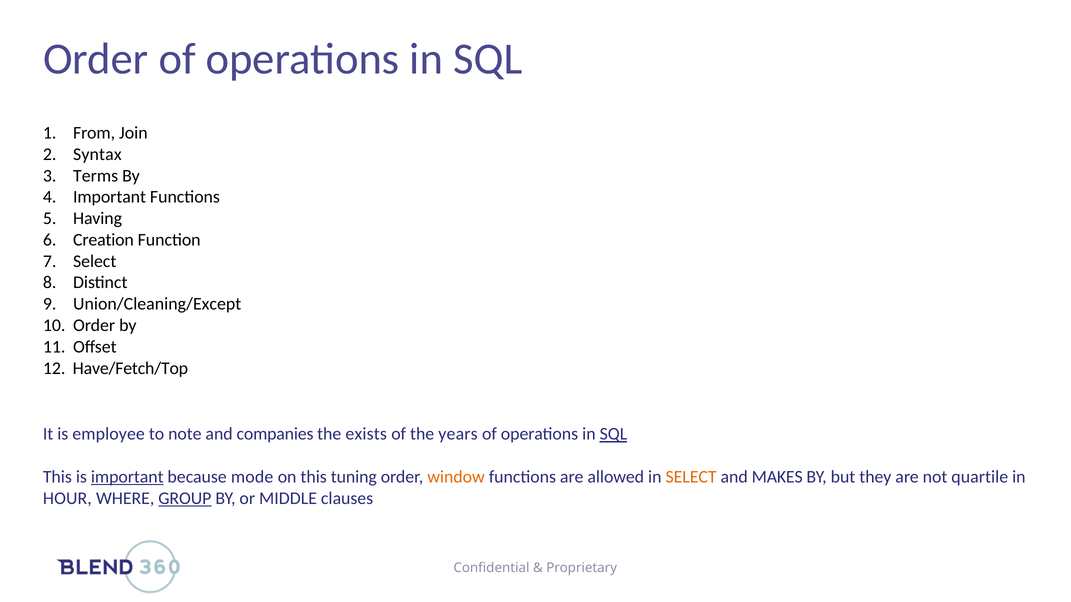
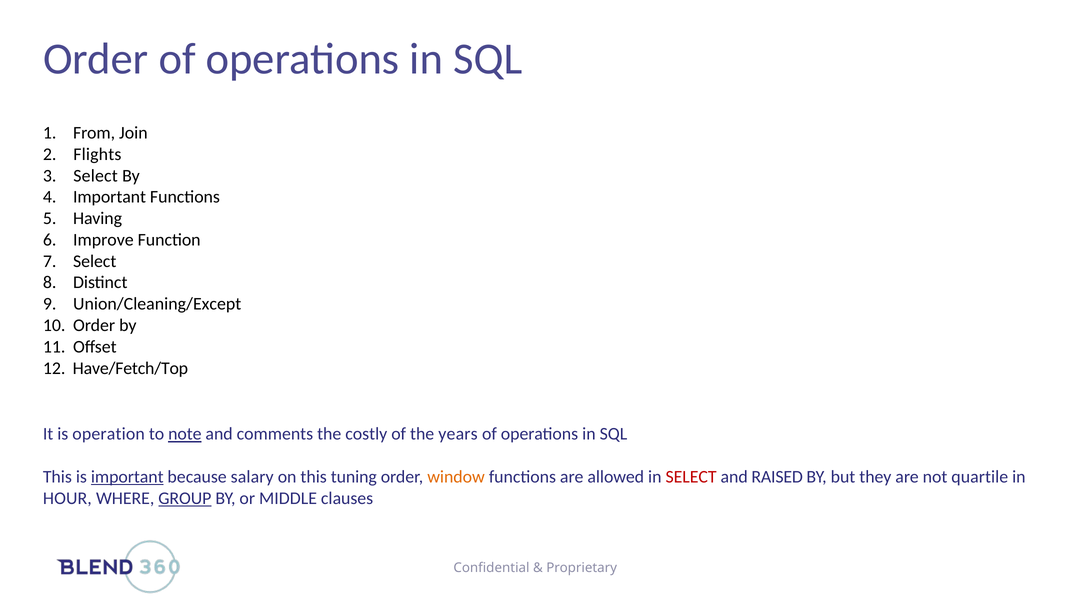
Syntax: Syntax -> Flights (97, 154)
Terms: Terms -> Select (96, 176)
Creation: Creation -> Improve (103, 240)
employee: employee -> operation (109, 434)
note underline: none -> present (185, 434)
companies: companies -> comments (275, 434)
exists: exists -> costly (366, 434)
SQL underline: present -> none (613, 434)
mode: mode -> salary (252, 477)
SELECT colour: orange -> red (691, 477)
MAKES: MAKES -> RAISED (777, 477)
